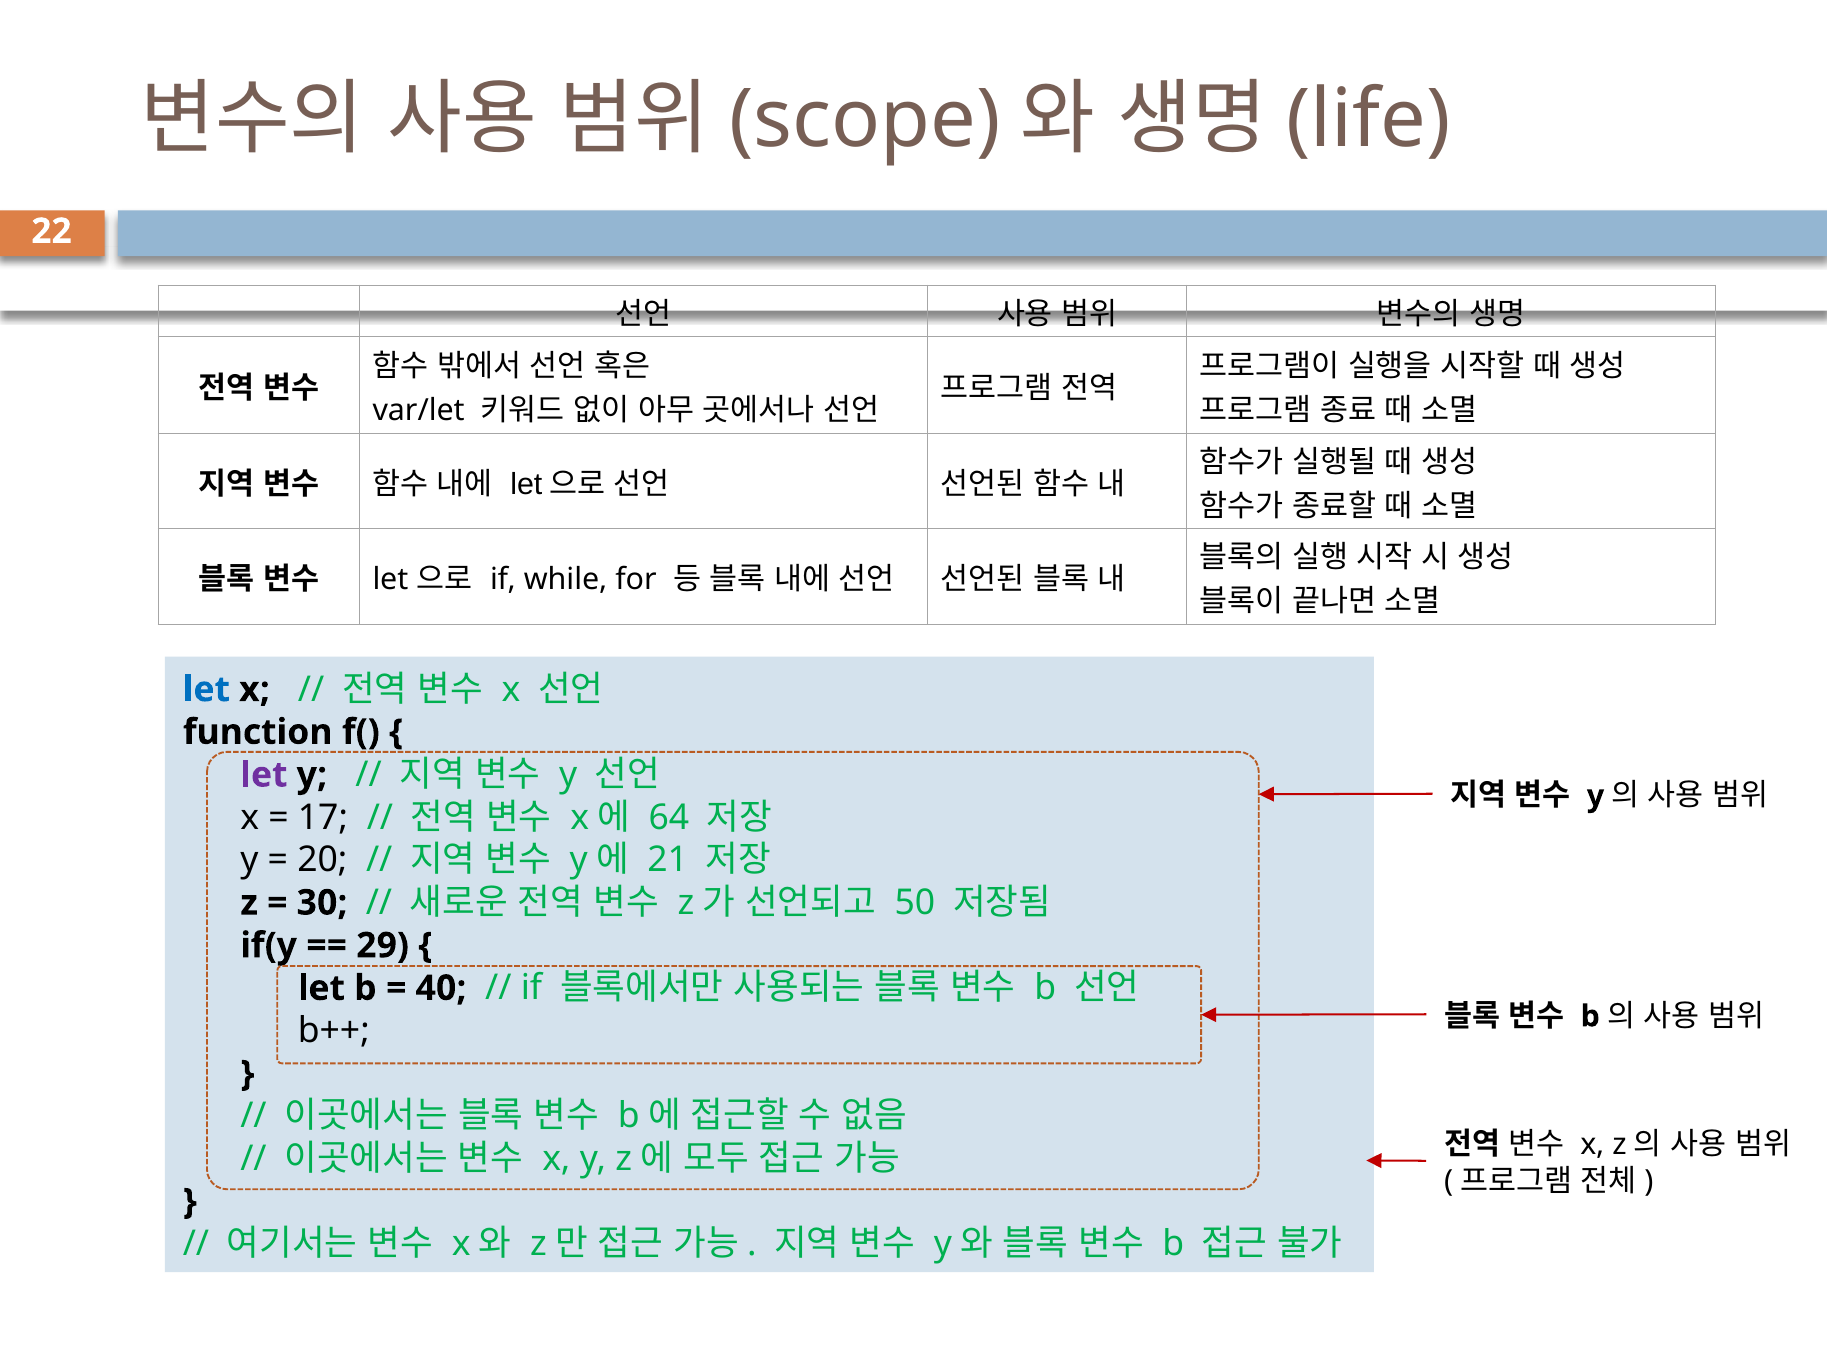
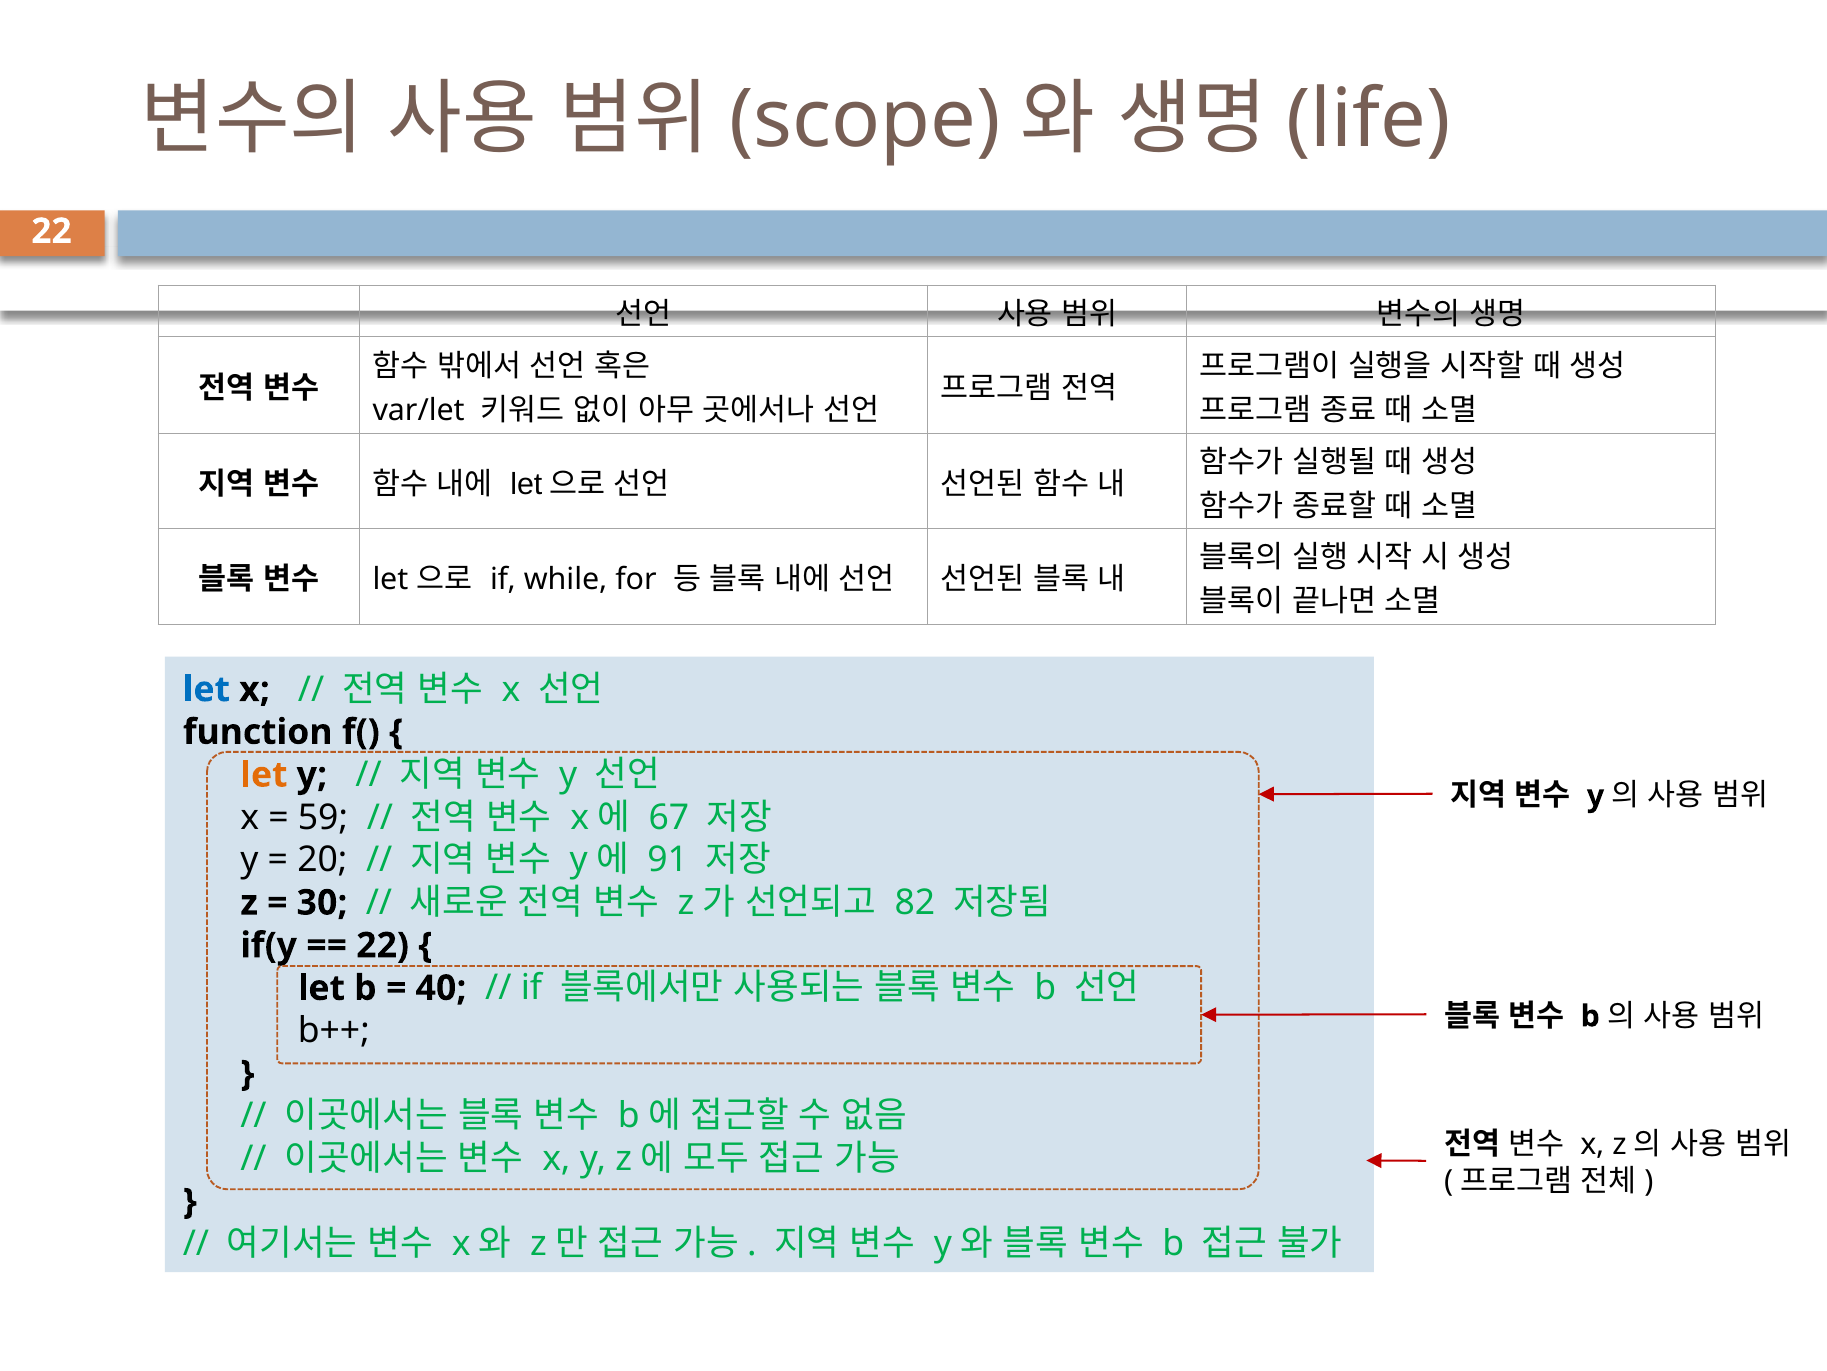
let colour: purple -> orange (264, 774)
17: 17 -> 59 (323, 817)
64: 64 -> 67 (669, 817)
21: 21 -> 91 (668, 860)
50: 50 -> 82 (915, 902)
29: 29 -> 22 (383, 945)
